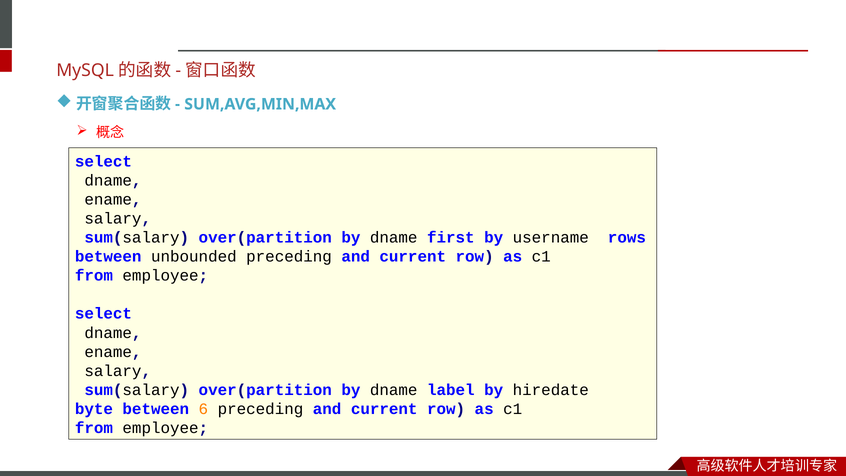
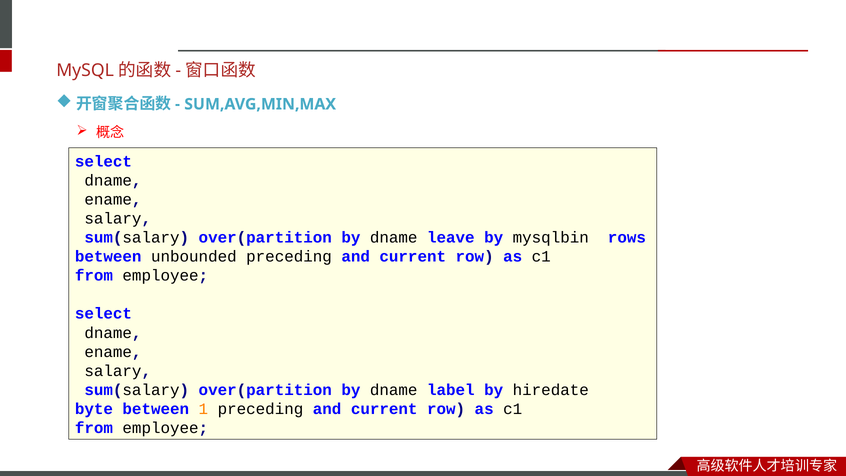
first: first -> leave (451, 238)
username: username -> mysqlbin (551, 238)
6: 6 -> 1 (203, 409)
